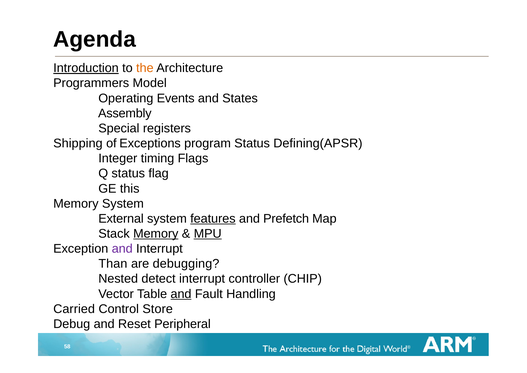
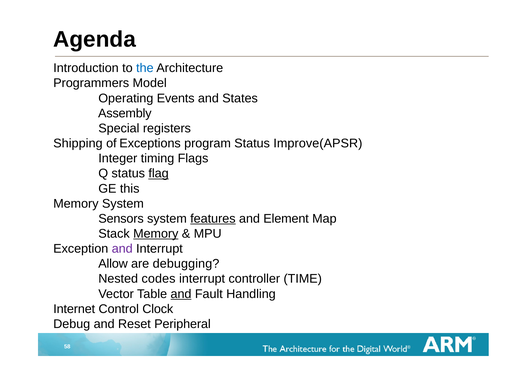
Introduction underline: present -> none (86, 68)
the colour: orange -> blue (145, 68)
Defining(APSR: Defining(APSR -> Improve(APSR (318, 143)
flag underline: none -> present (159, 173)
External: External -> Sensors (121, 218)
Prefetch: Prefetch -> Element (286, 218)
MPU underline: present -> none (208, 233)
Than: Than -> Allow (113, 263)
detect: detect -> codes (158, 278)
CHIP: CHIP -> TIME (303, 278)
Carried: Carried -> Internet (74, 308)
Store: Store -> Clock (158, 308)
